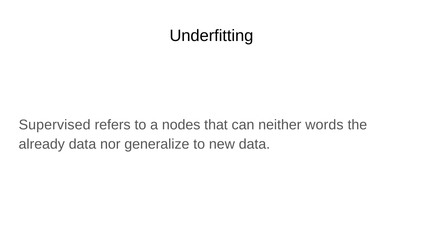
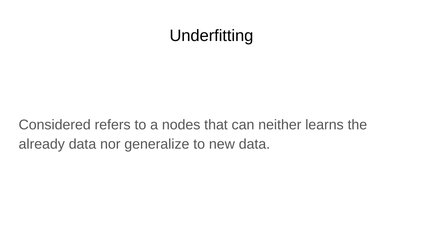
Supervised: Supervised -> Considered (55, 125)
words: words -> learns (324, 125)
